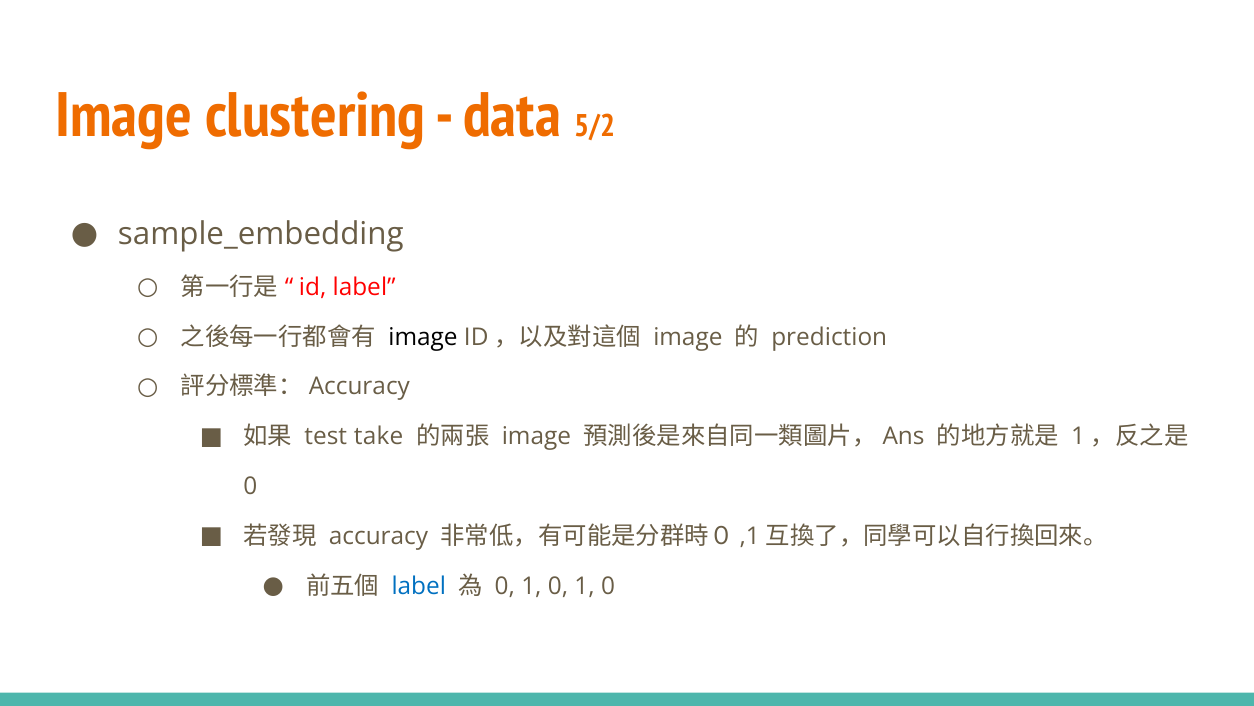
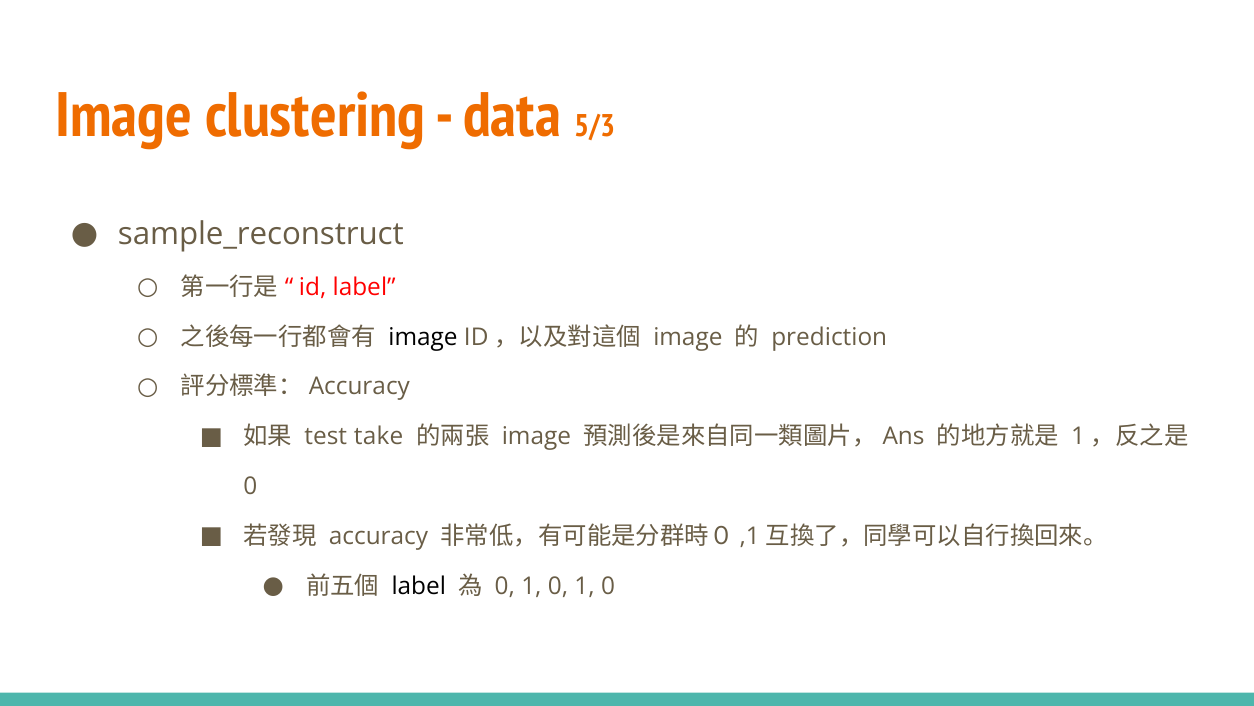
5/2: 5/2 -> 5/3 (595, 126)
sample_embedding: sample_embedding -> sample_reconstruct (261, 234)
label colour: blue -> black (419, 586)
